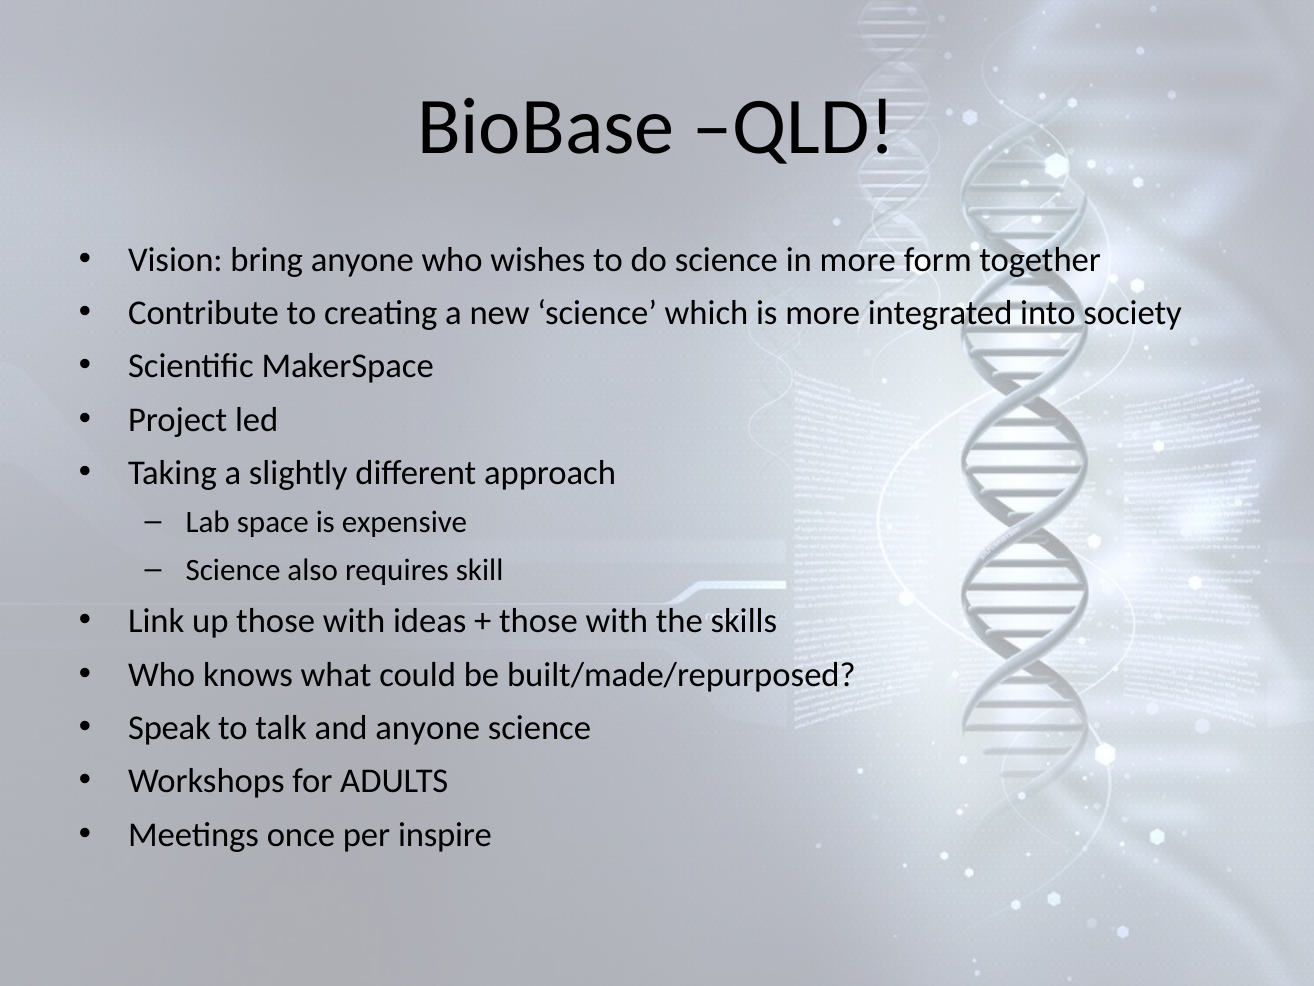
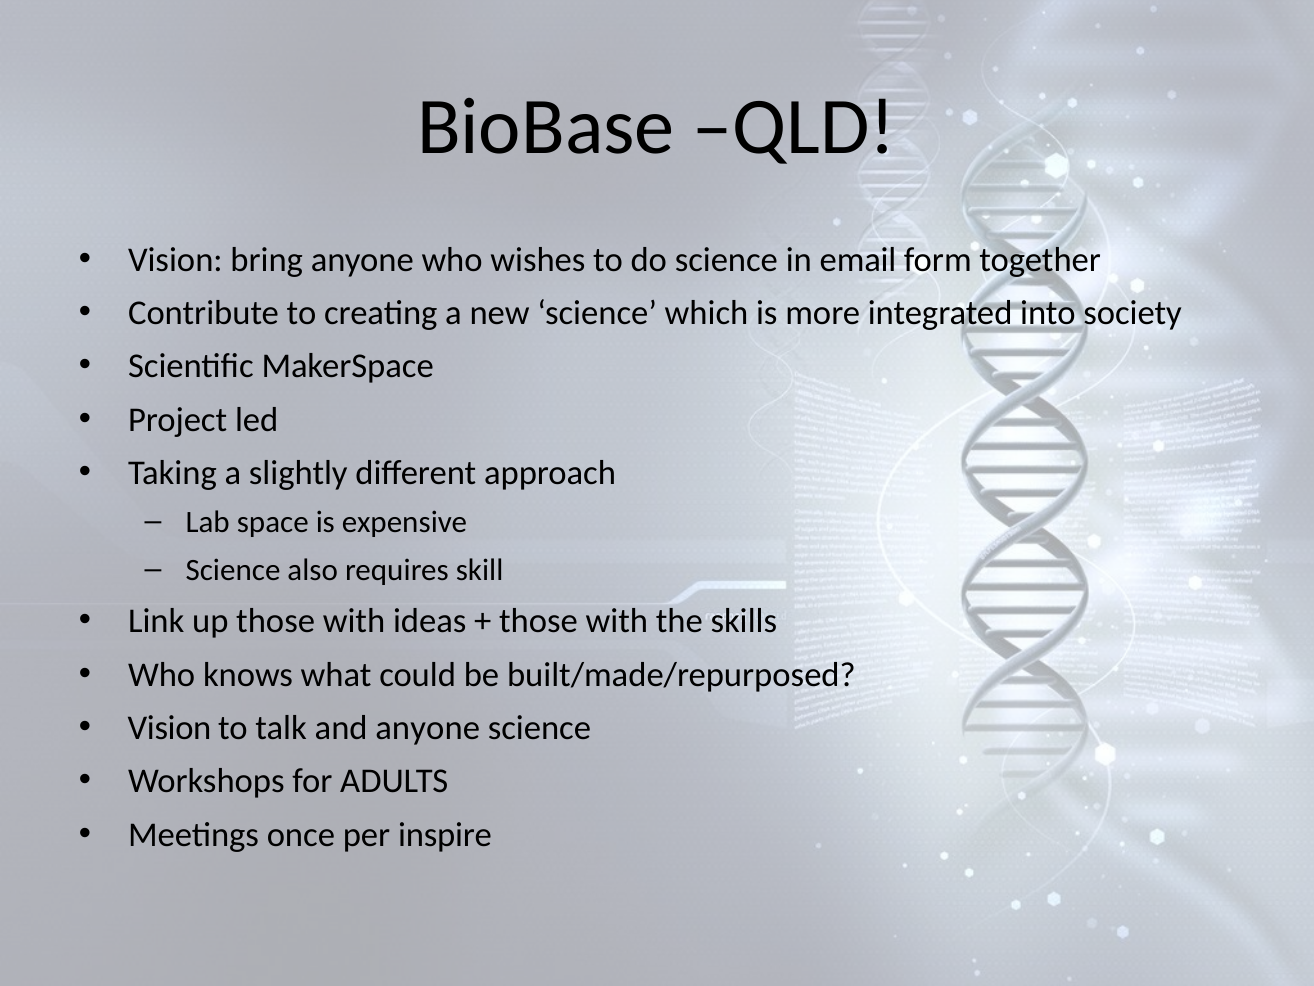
in more: more -> email (858, 260)
Speak: Speak -> Vision (170, 728)
